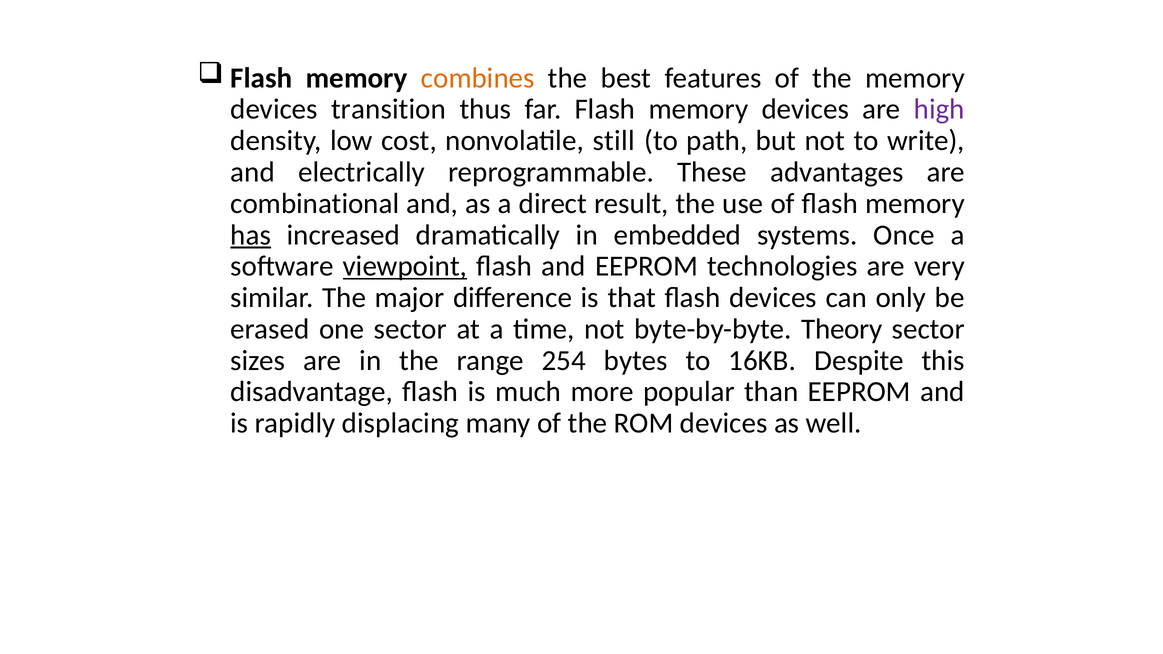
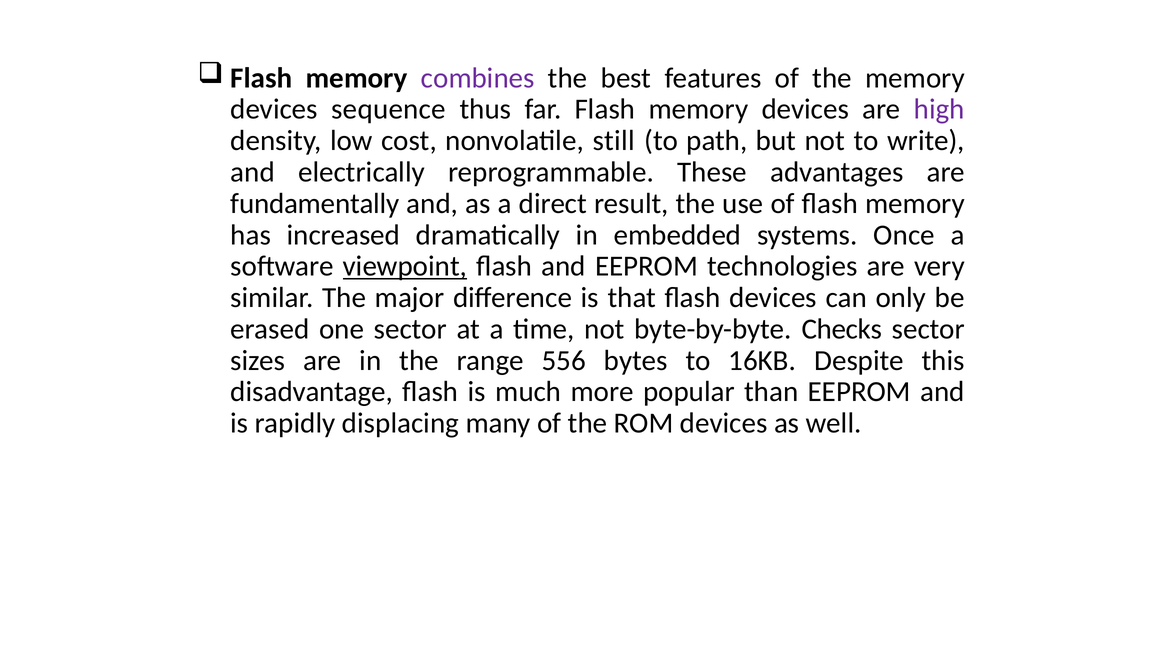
combines colour: orange -> purple (478, 78)
transition: transition -> sequence (389, 109)
combinational: combinational -> fundamentally (315, 204)
has underline: present -> none (251, 235)
Theory: Theory -> Checks (842, 329)
254: 254 -> 556 (564, 361)
